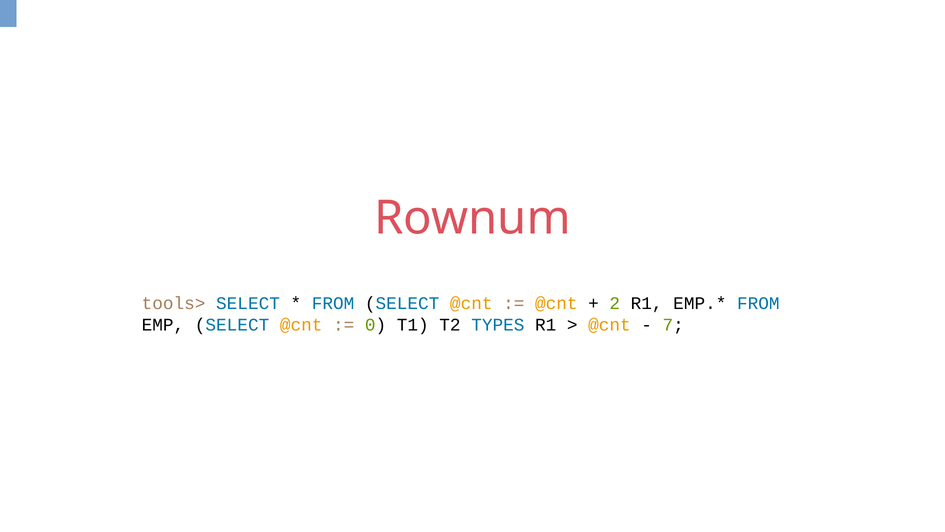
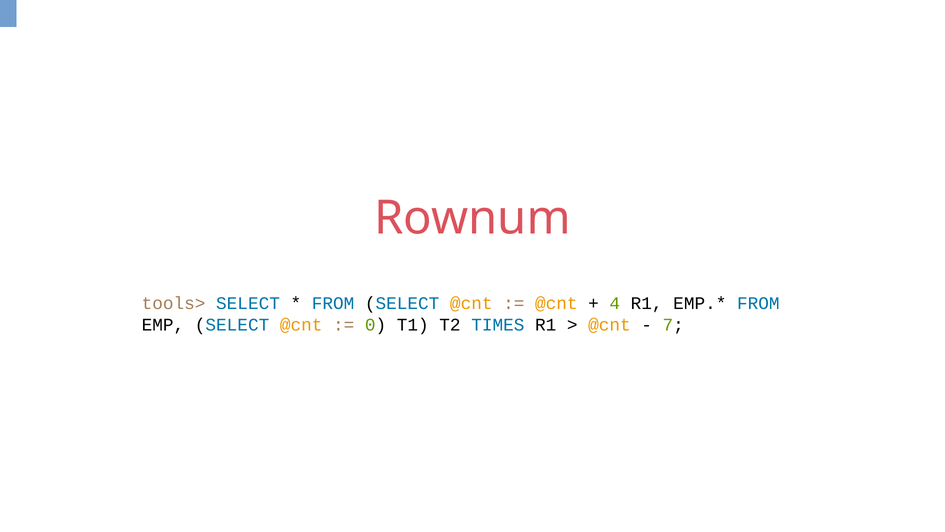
2: 2 -> 4 (615, 303)
TYPES: TYPES -> TIMES (498, 325)
